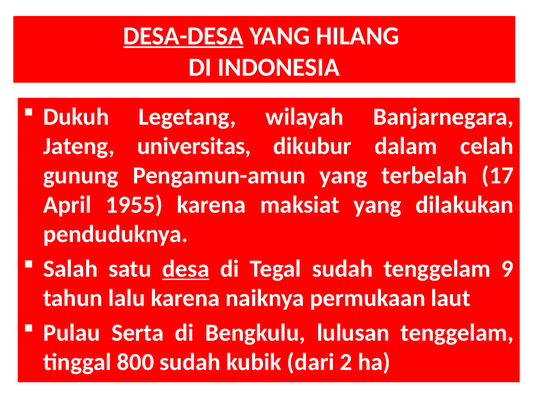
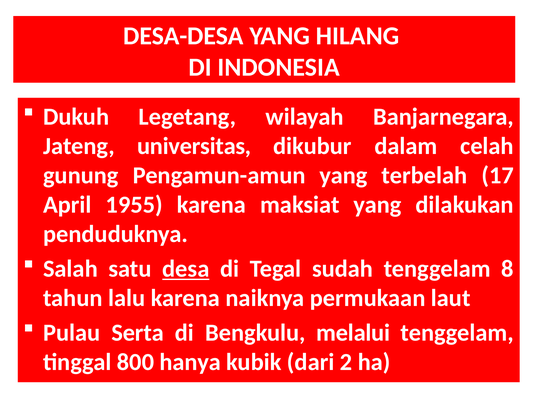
DESA-DESA underline: present -> none (183, 36)
9: 9 -> 8 (507, 269)
lulusan: lulusan -> melalui (353, 333)
800 sudah: sudah -> hanya (190, 362)
